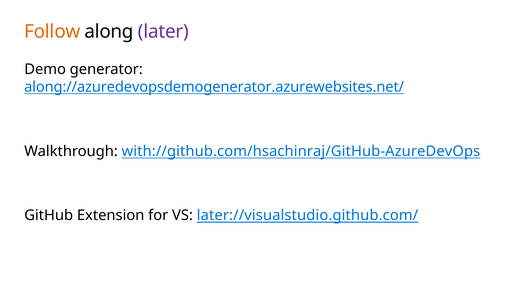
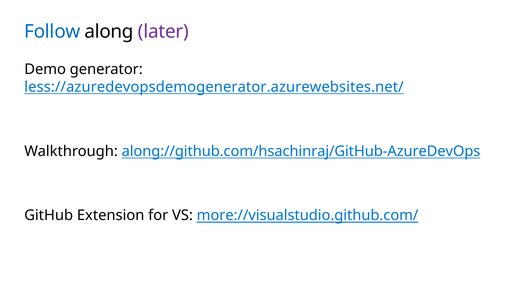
Follow colour: orange -> blue (52, 32)
along://azuredevopsdemogenerator.azurewebsites.net/: along://azuredevopsdemogenerator.azurewebsites.net/ -> less://azuredevopsdemogenerator.azurewebsites.net/ (214, 87)
with://github.com/hsachinraj/GitHub-AzureDevOps: with://github.com/hsachinraj/GitHub-AzureDevOps -> along://github.com/hsachinraj/GitHub-AzureDevOps (301, 151)
later://visualstudio.github.com/: later://visualstudio.github.com/ -> more://visualstudio.github.com/ (308, 215)
